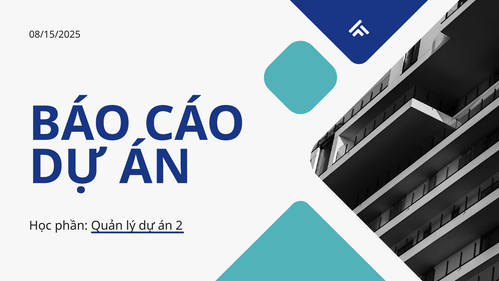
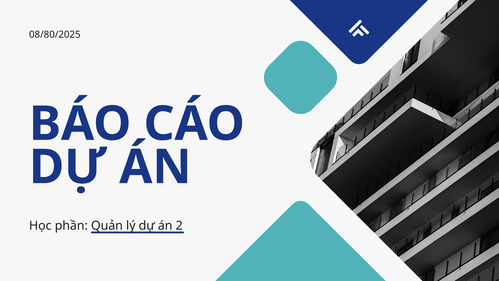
08/15/2025: 08/15/2025 -> 08/80/2025 (55, 35)
